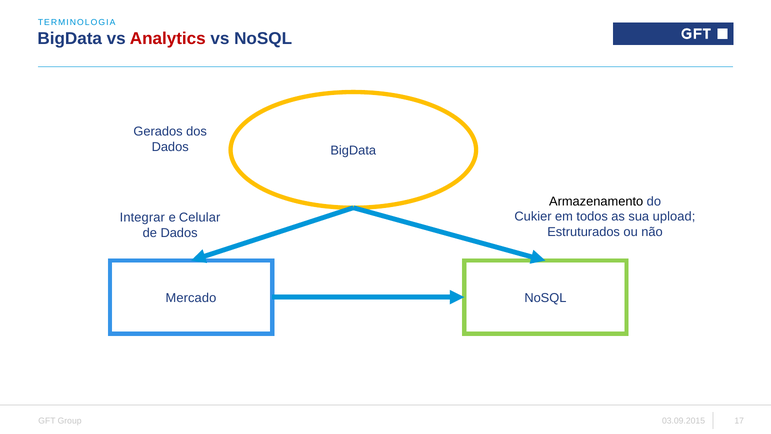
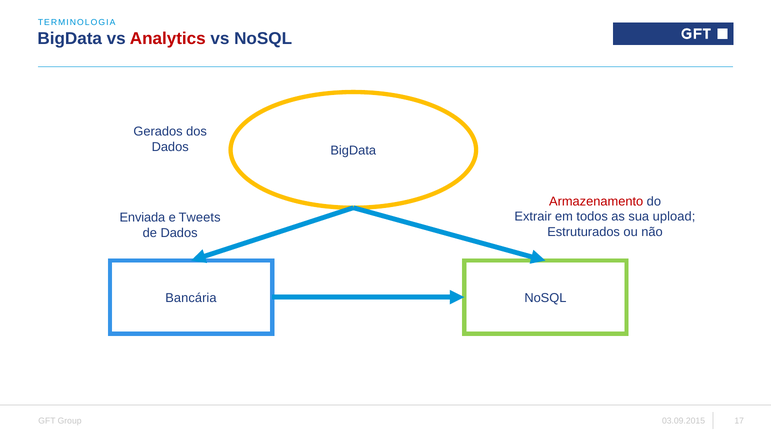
Armazenamento colour: black -> red (596, 201)
Cukier: Cukier -> Extrair (533, 217)
Integrar: Integrar -> Enviada (142, 217)
Celular: Celular -> Tweets (200, 217)
Mercado: Mercado -> Bancária (191, 298)
